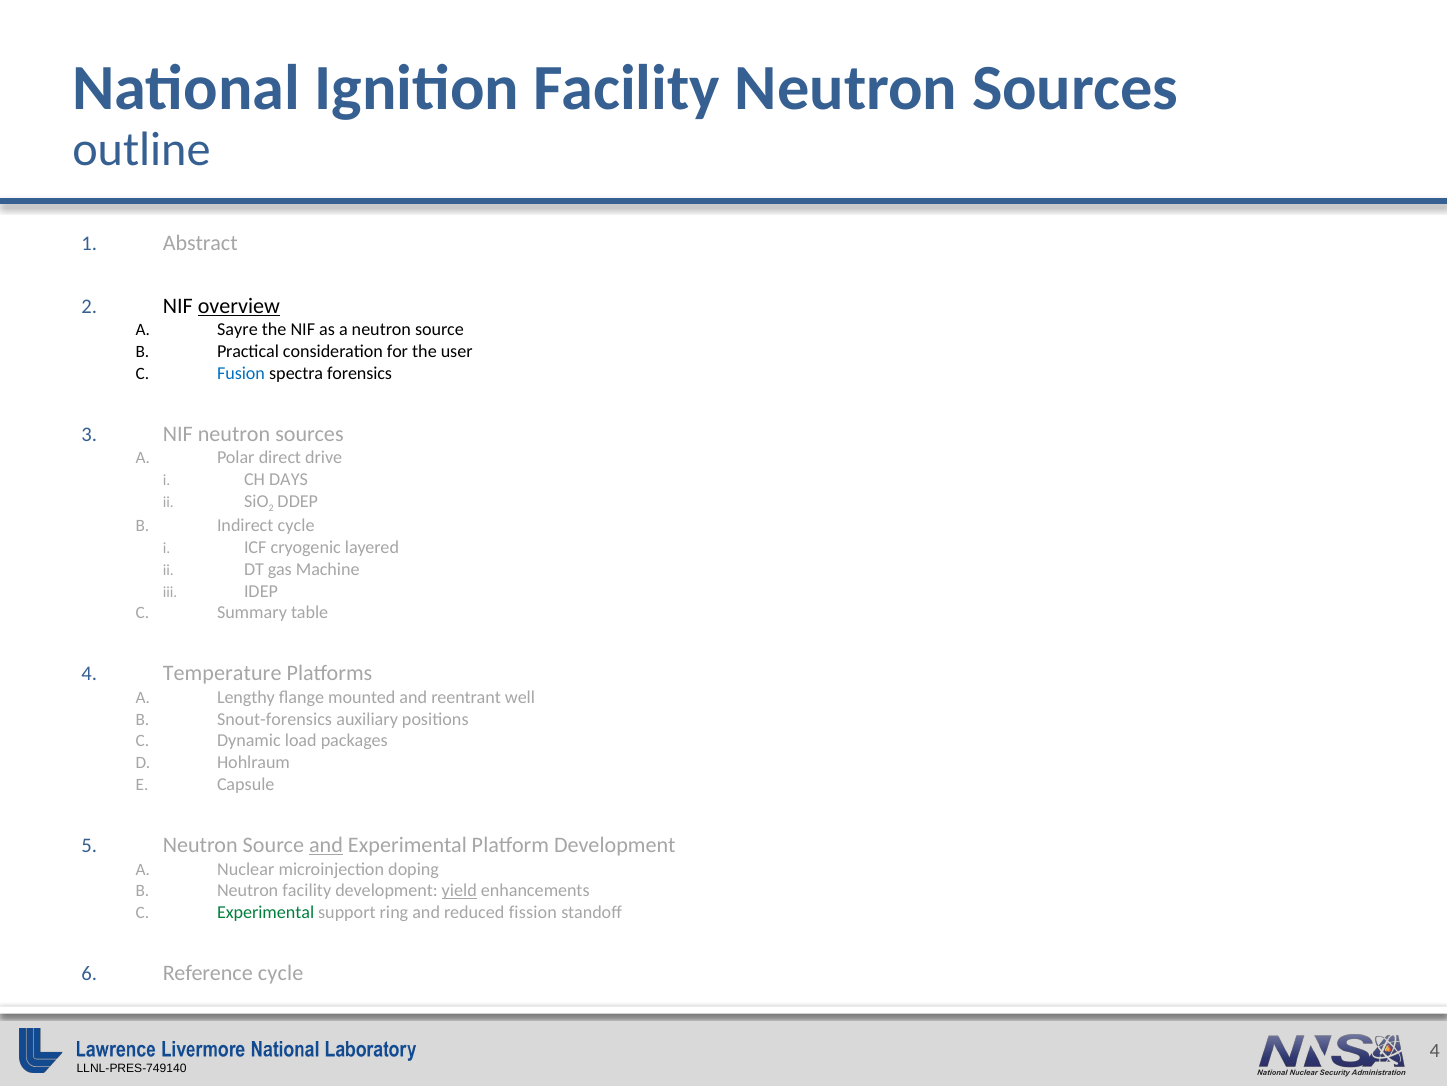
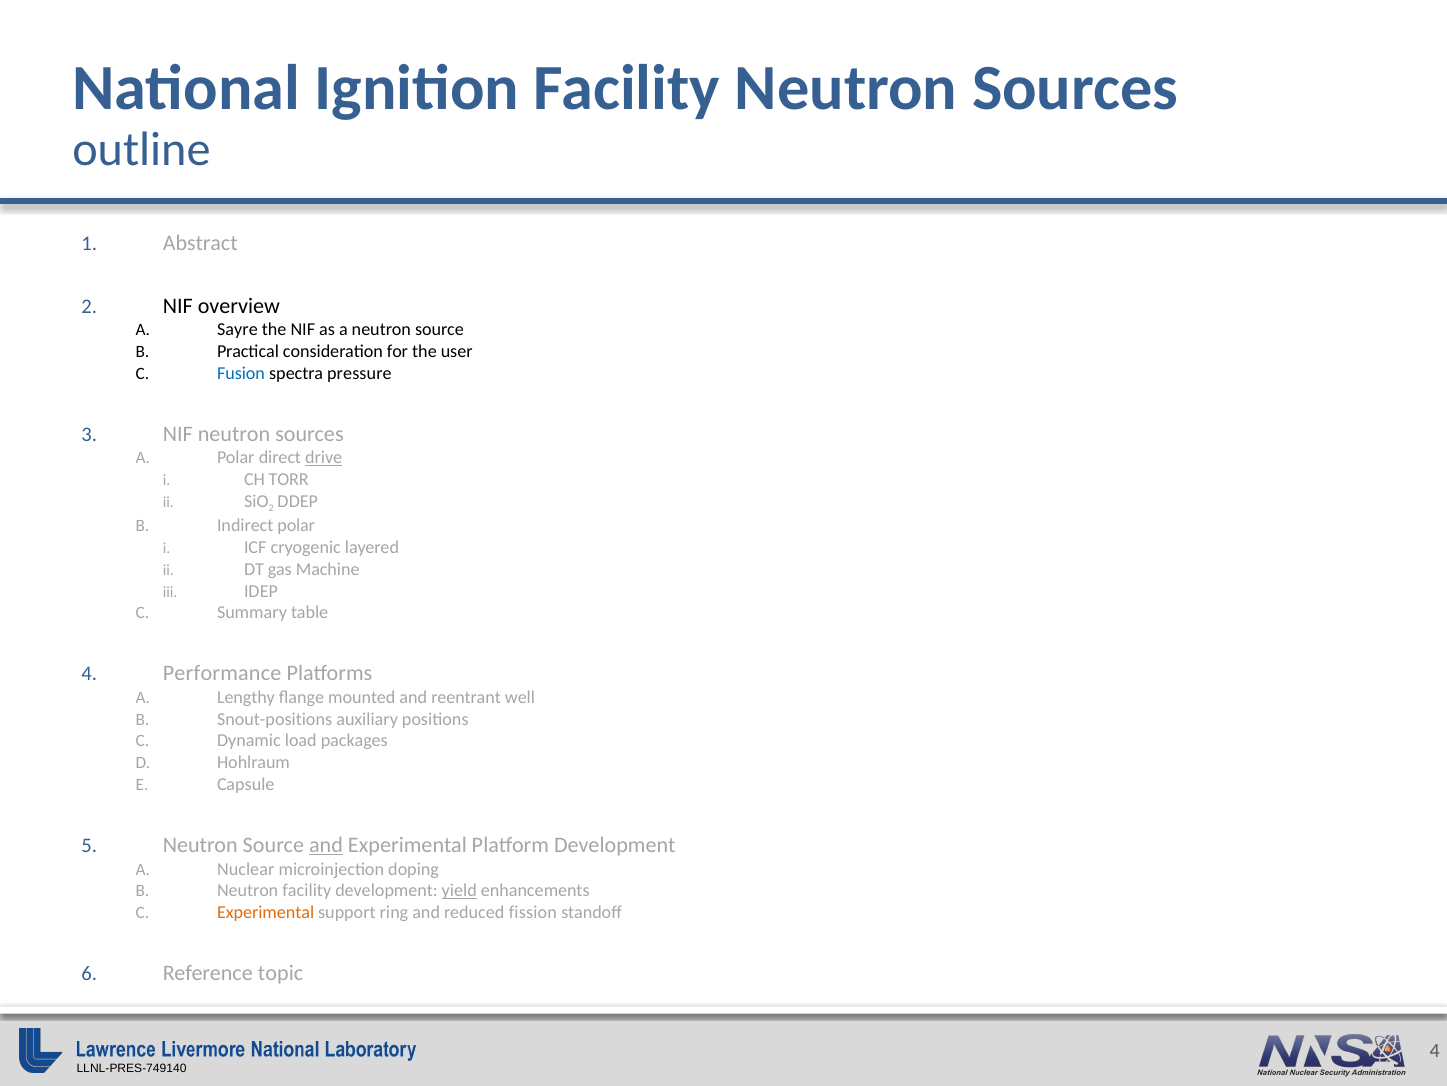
overview underline: present -> none (239, 306)
forensics: forensics -> pressure (359, 373)
drive underline: none -> present (324, 458)
DAYS: DAYS -> TORR (289, 479)
Indirect cycle: cycle -> polar (296, 525)
Temperature: Temperature -> Performance (222, 673)
Snout-forensics: Snout-forensics -> Snout-positions (275, 719)
Experimental colour: green -> orange (266, 912)
Reference cycle: cycle -> topic (281, 973)
